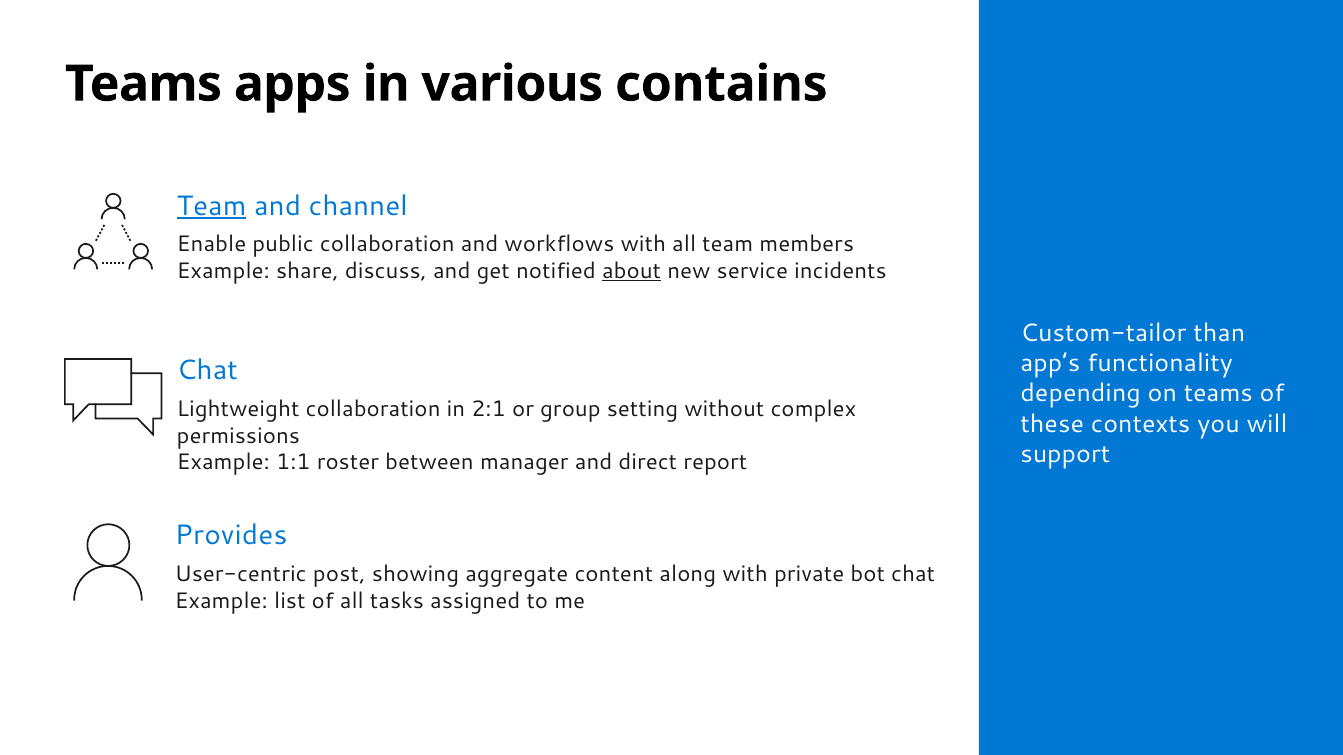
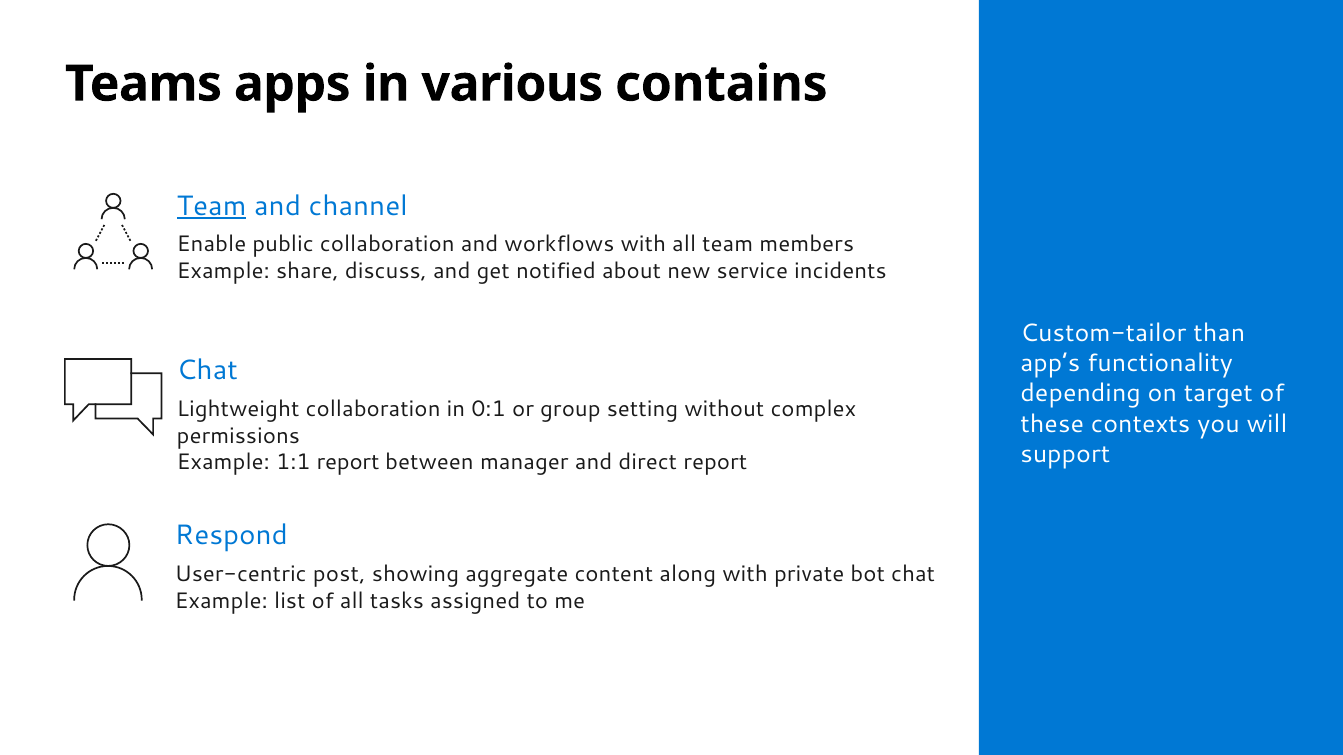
about underline: present -> none (632, 271)
on teams: teams -> target (1218, 394)
2:1: 2:1 -> 0:1 (489, 409)
1:1 roster: roster -> report (348, 463)
Provides: Provides -> Respond (231, 536)
